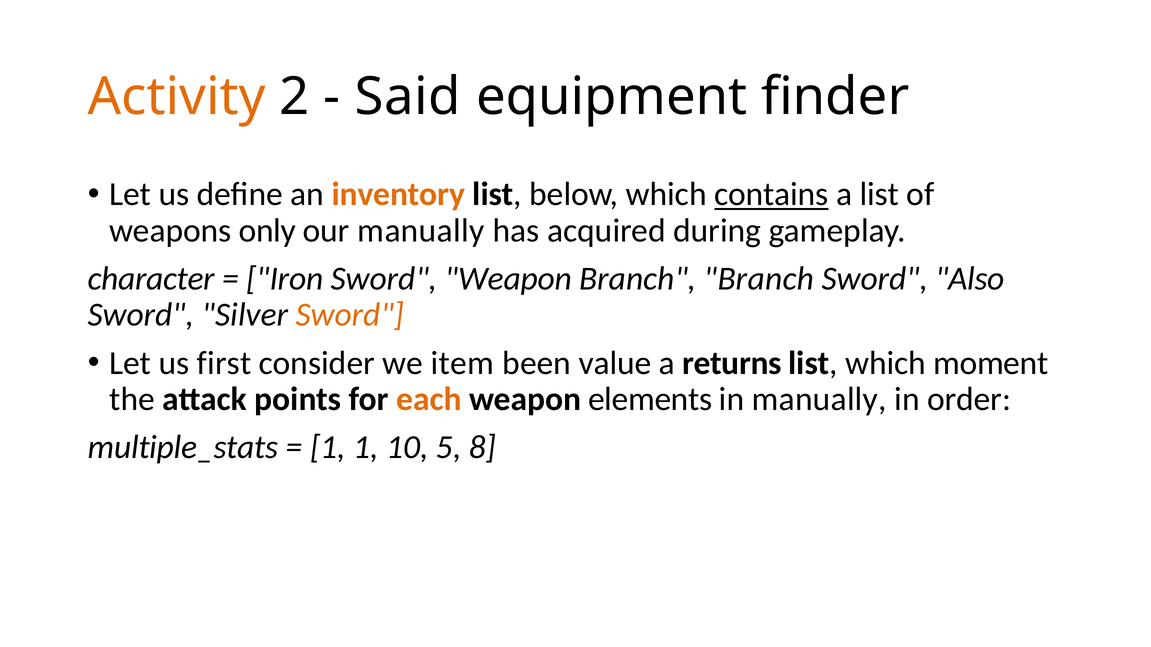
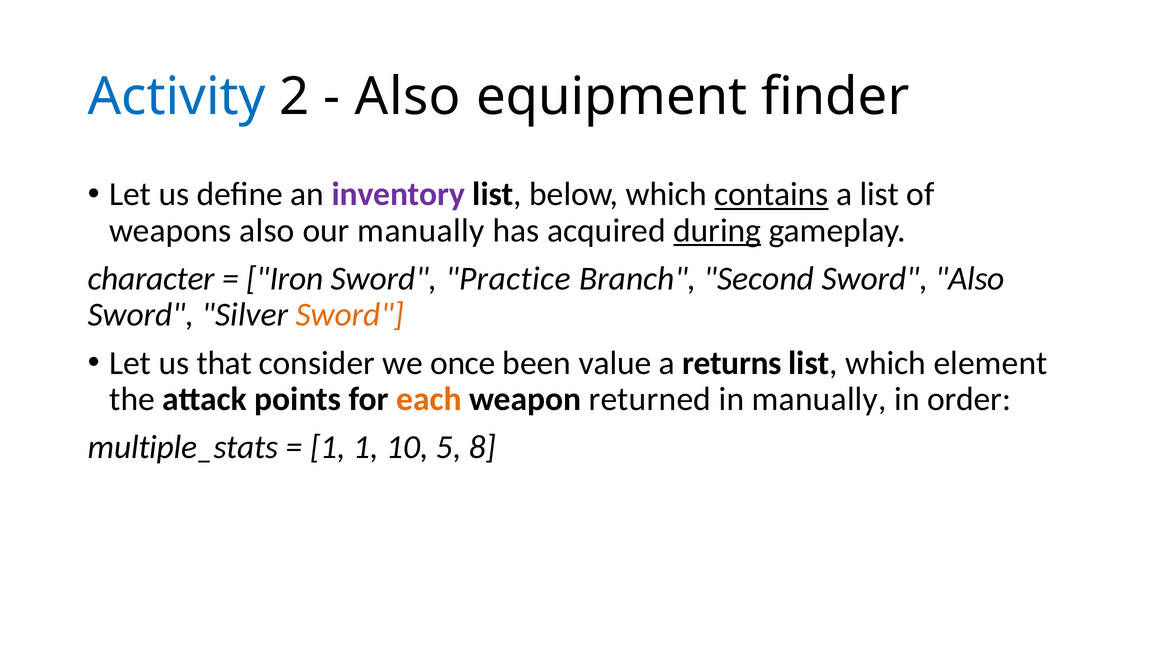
Activity colour: orange -> blue (177, 97)
Said: Said -> Also (408, 97)
inventory colour: orange -> purple (398, 195)
weapons only: only -> also (267, 231)
during underline: none -> present (717, 231)
Sword Weapon: Weapon -> Practice (508, 279)
Branch Branch: Branch -> Second (759, 279)
first: first -> that (224, 363)
item: item -> once (463, 363)
moment: moment -> element (991, 363)
elements: elements -> returned (650, 400)
